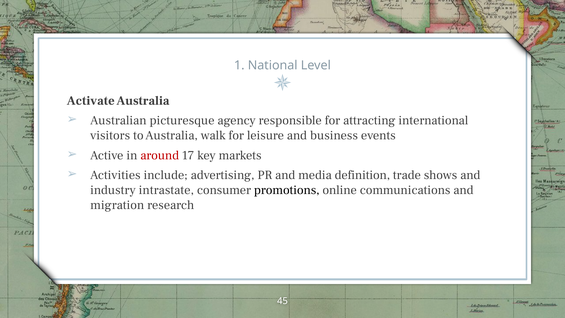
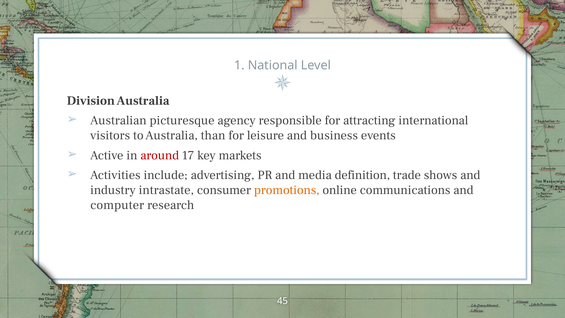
Activate: Activate -> Division (91, 100)
walk: walk -> than (213, 135)
promotions colour: black -> orange (287, 190)
migration: migration -> computer (117, 205)
